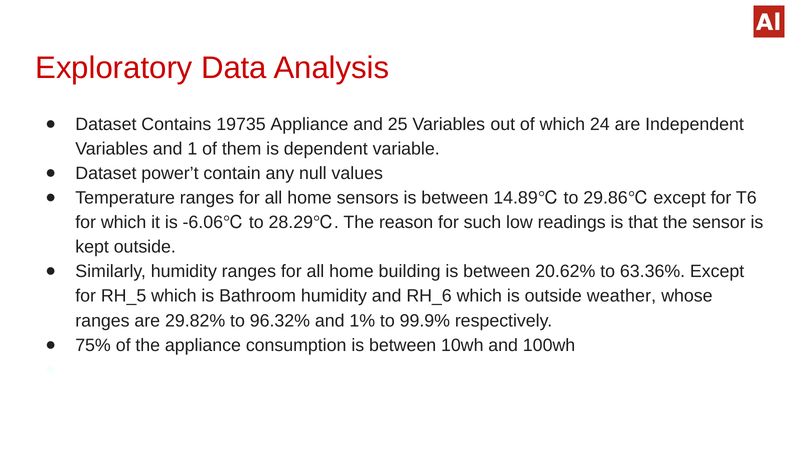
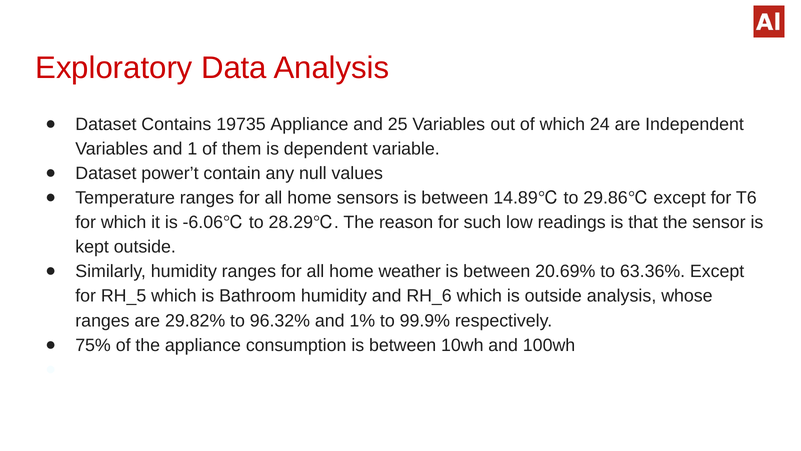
building: building -> weather (410, 271)
20.62%: 20.62% -> 20.69% (565, 271)
outside weather: weather -> analysis (622, 296)
